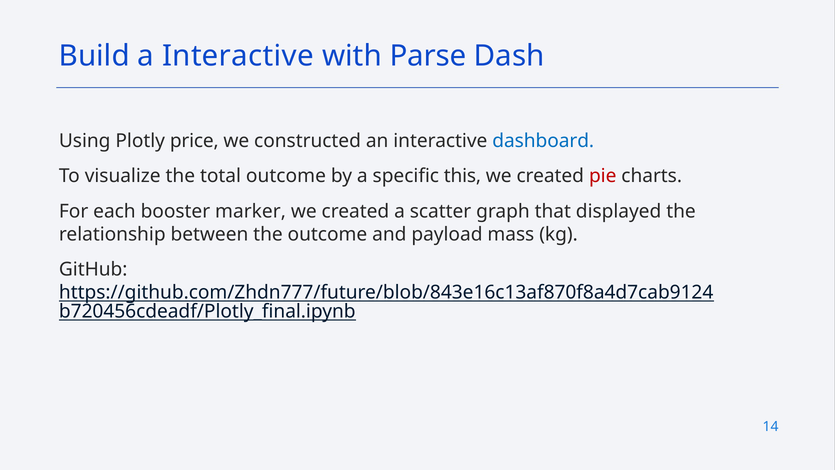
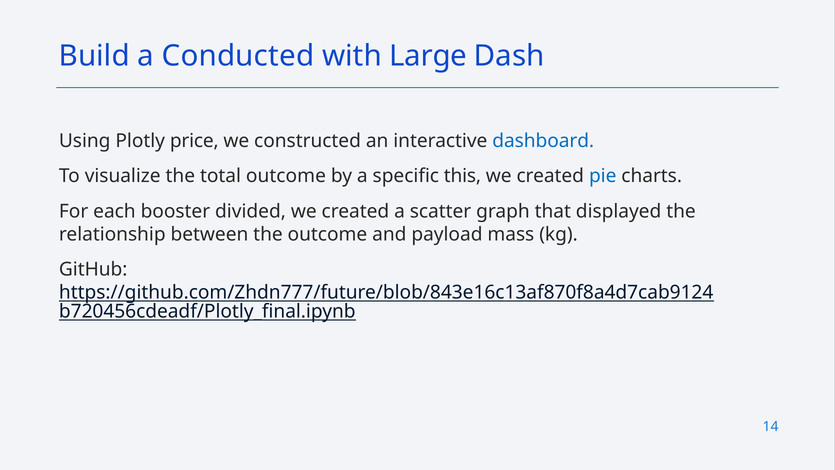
a Interactive: Interactive -> Conducted (238, 56)
Parse: Parse -> Large (428, 56)
pie colour: red -> blue (603, 176)
marker: marker -> divided (251, 211)
